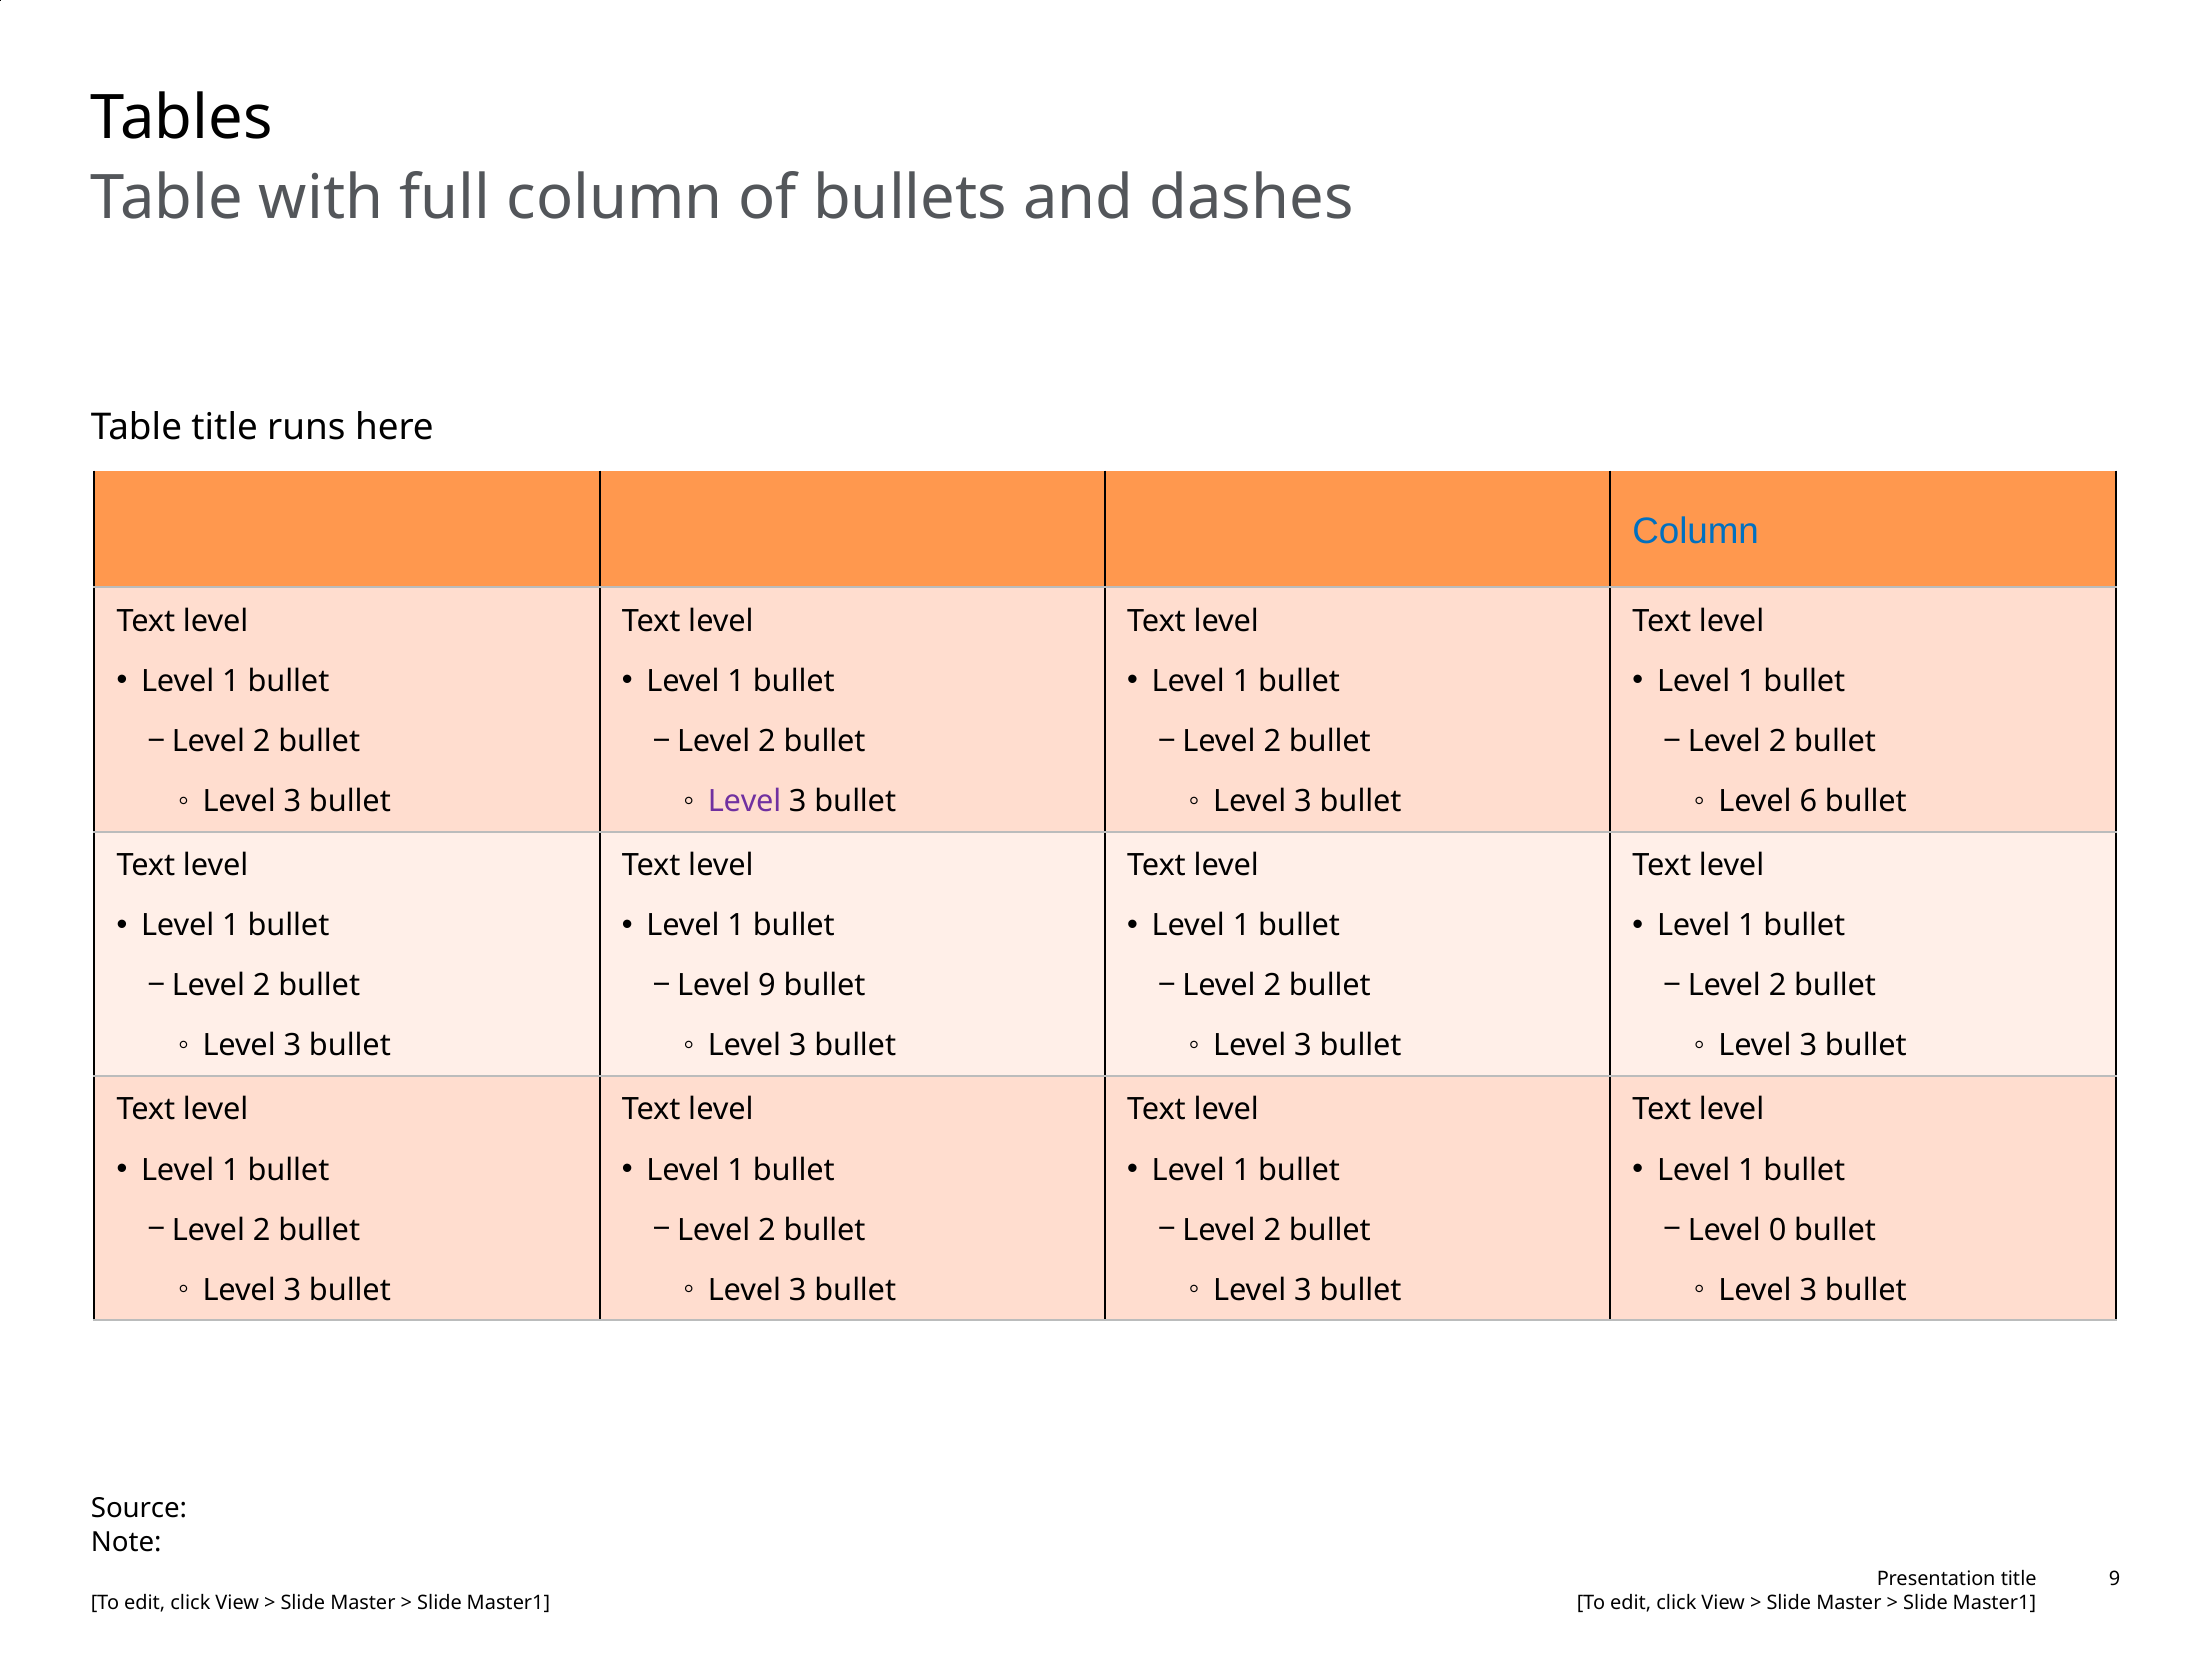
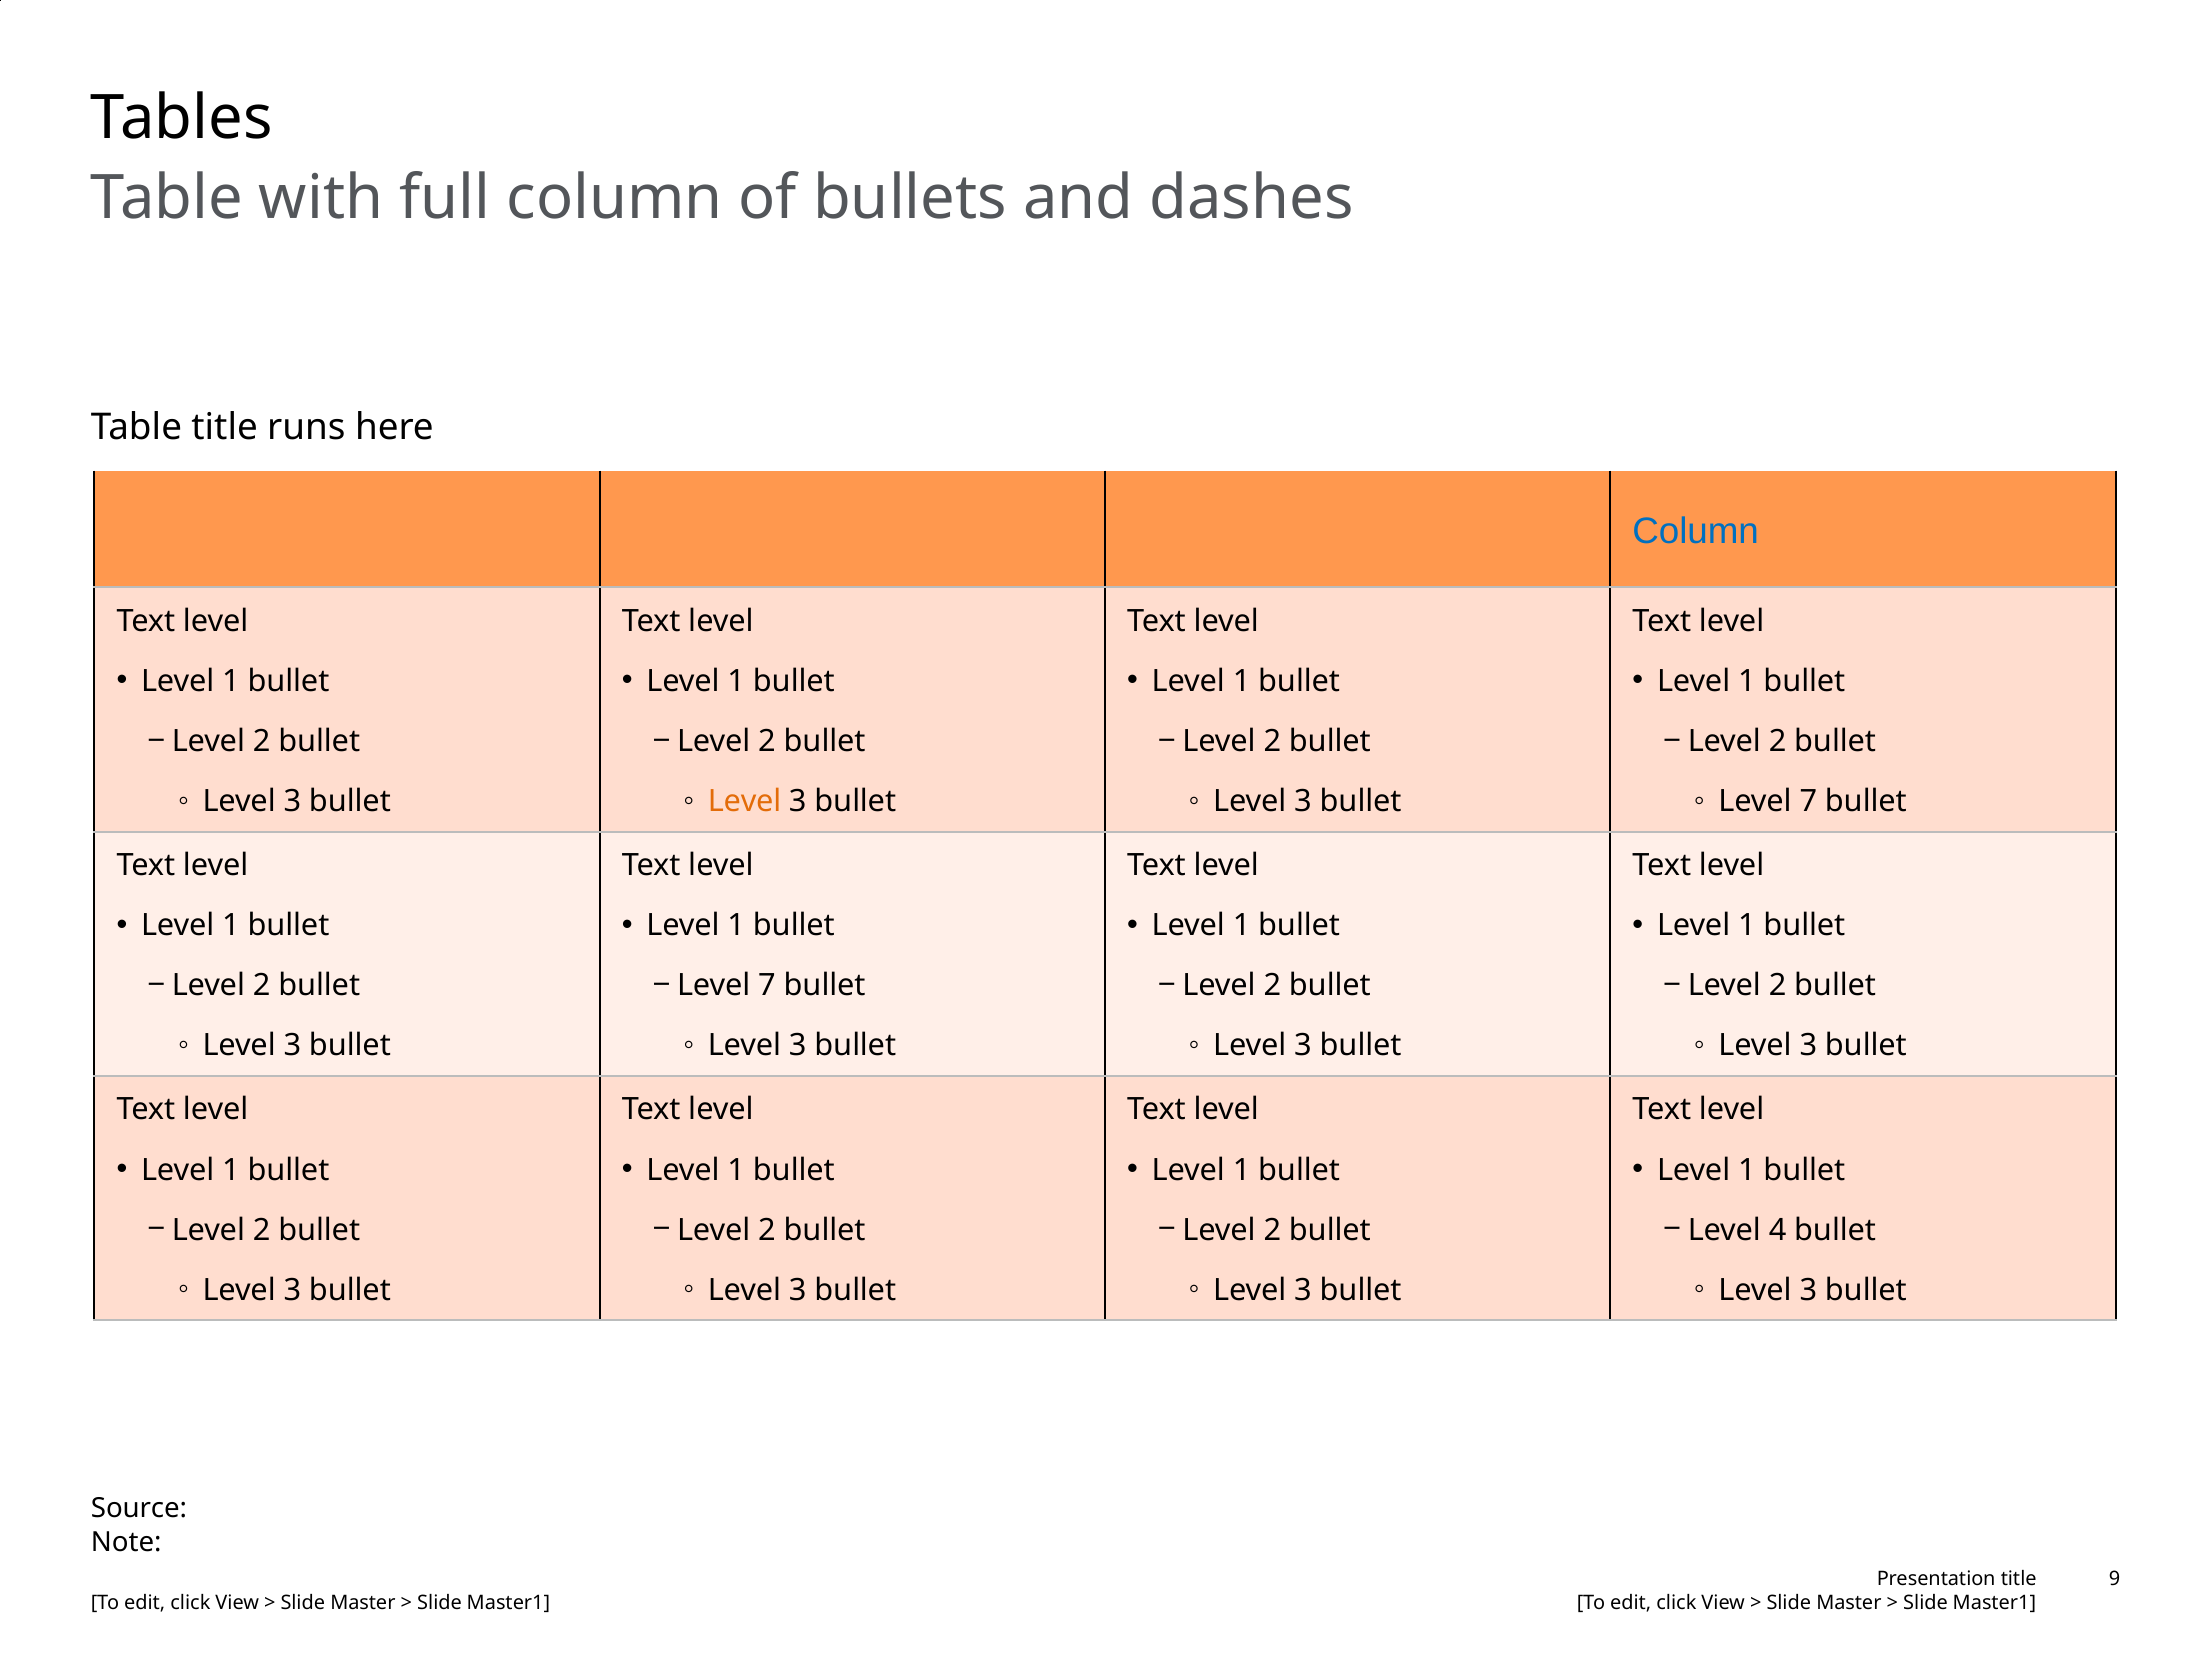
Level colour: purple -> orange (745, 802)
6: 6 -> 7 (1808, 802)
9: 9 -> 7 (767, 986)
0: 0 -> 4 (1778, 1230)
